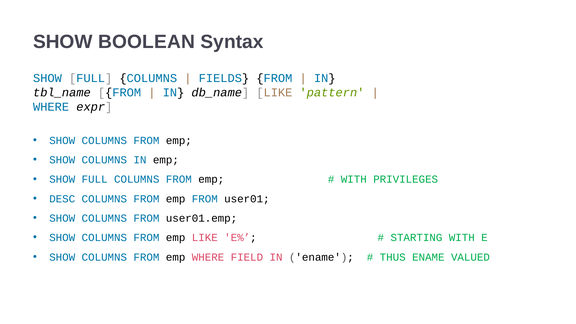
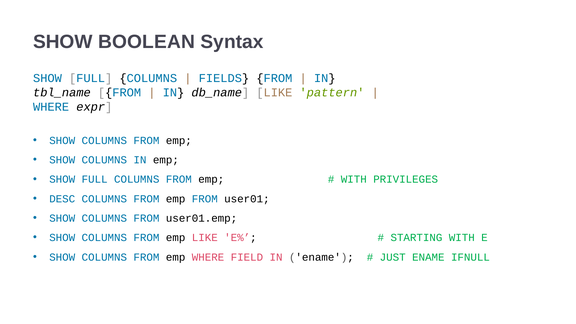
THUS: THUS -> JUST (393, 257)
VALUED: VALUED -> IFNULL (470, 257)
